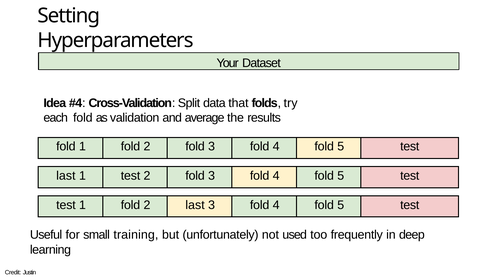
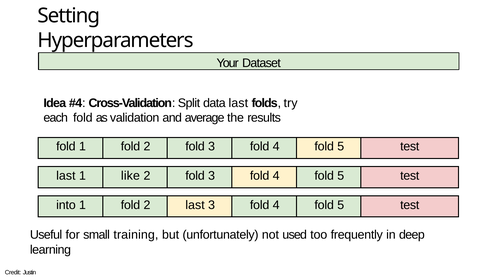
data that: that -> last (238, 103)
1 test: test -> like (130, 176)
test: test -> into (66, 205)
